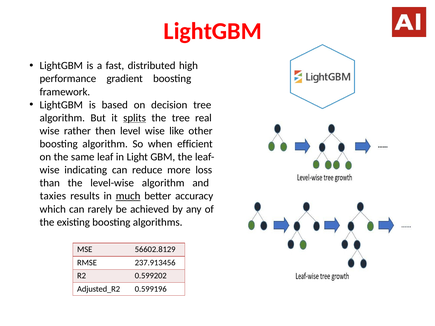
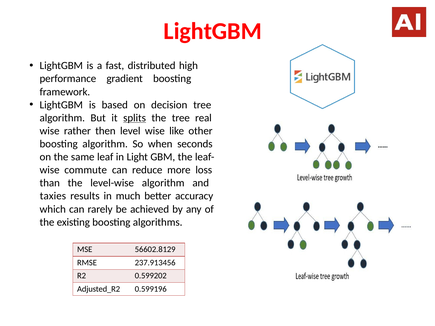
efficient: efficient -> seconds (195, 144)
indicating: indicating -> commute (86, 170)
much underline: present -> none (128, 196)
